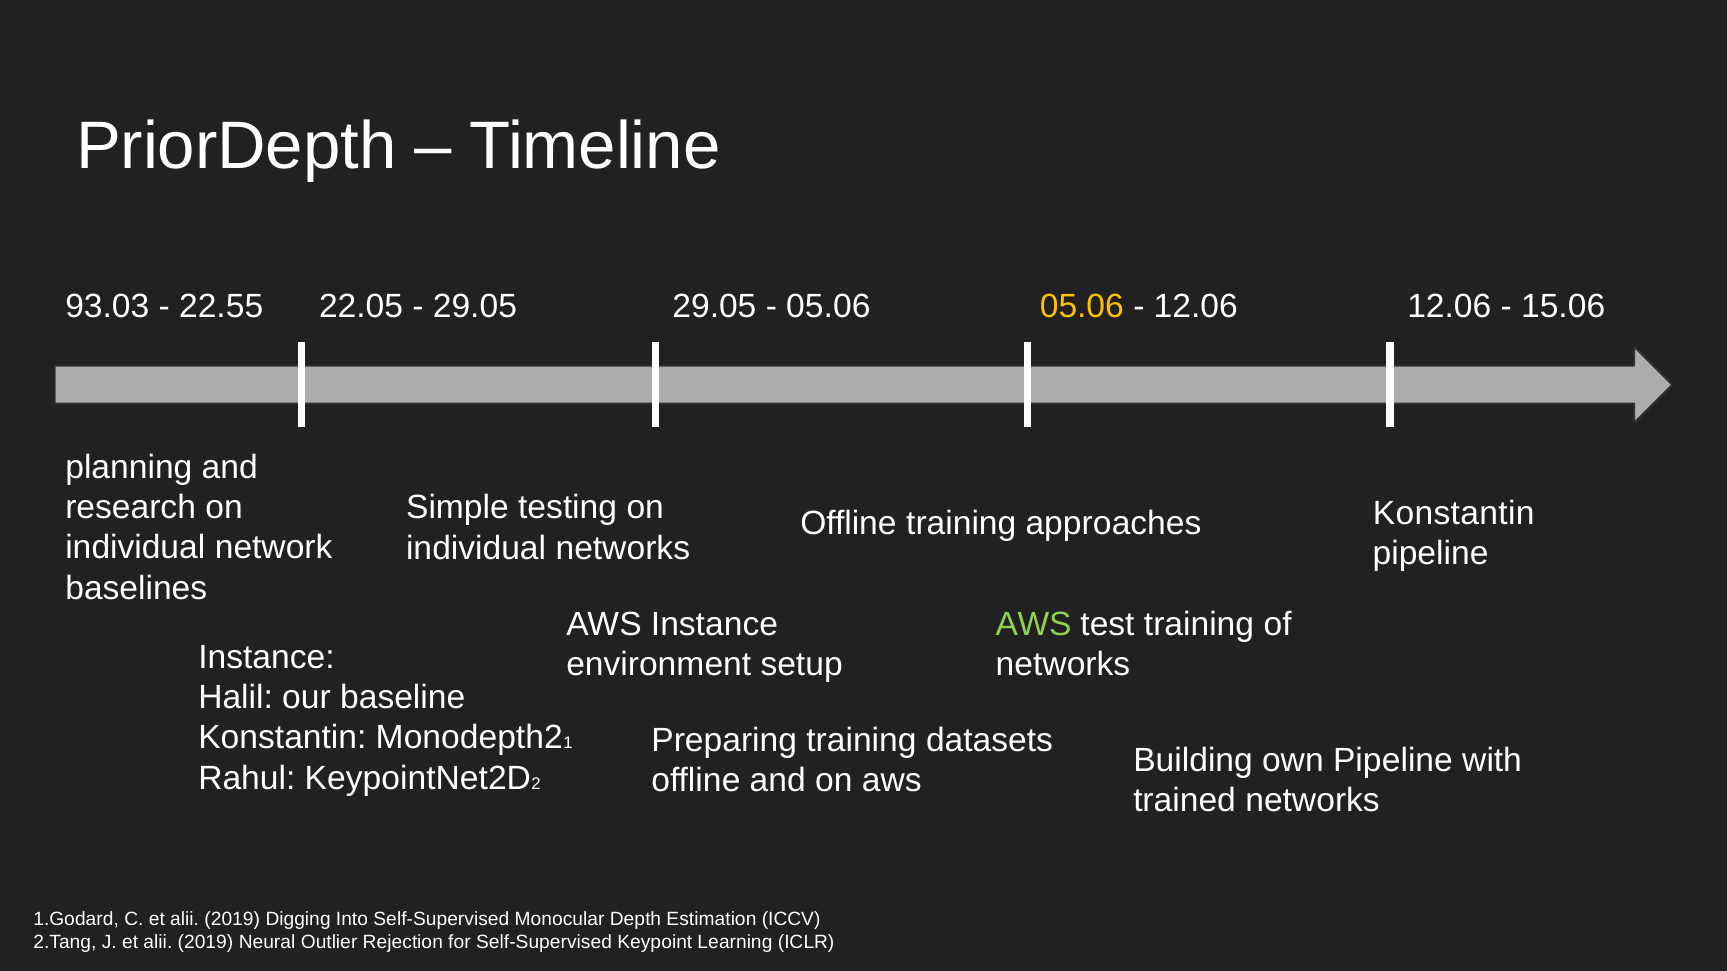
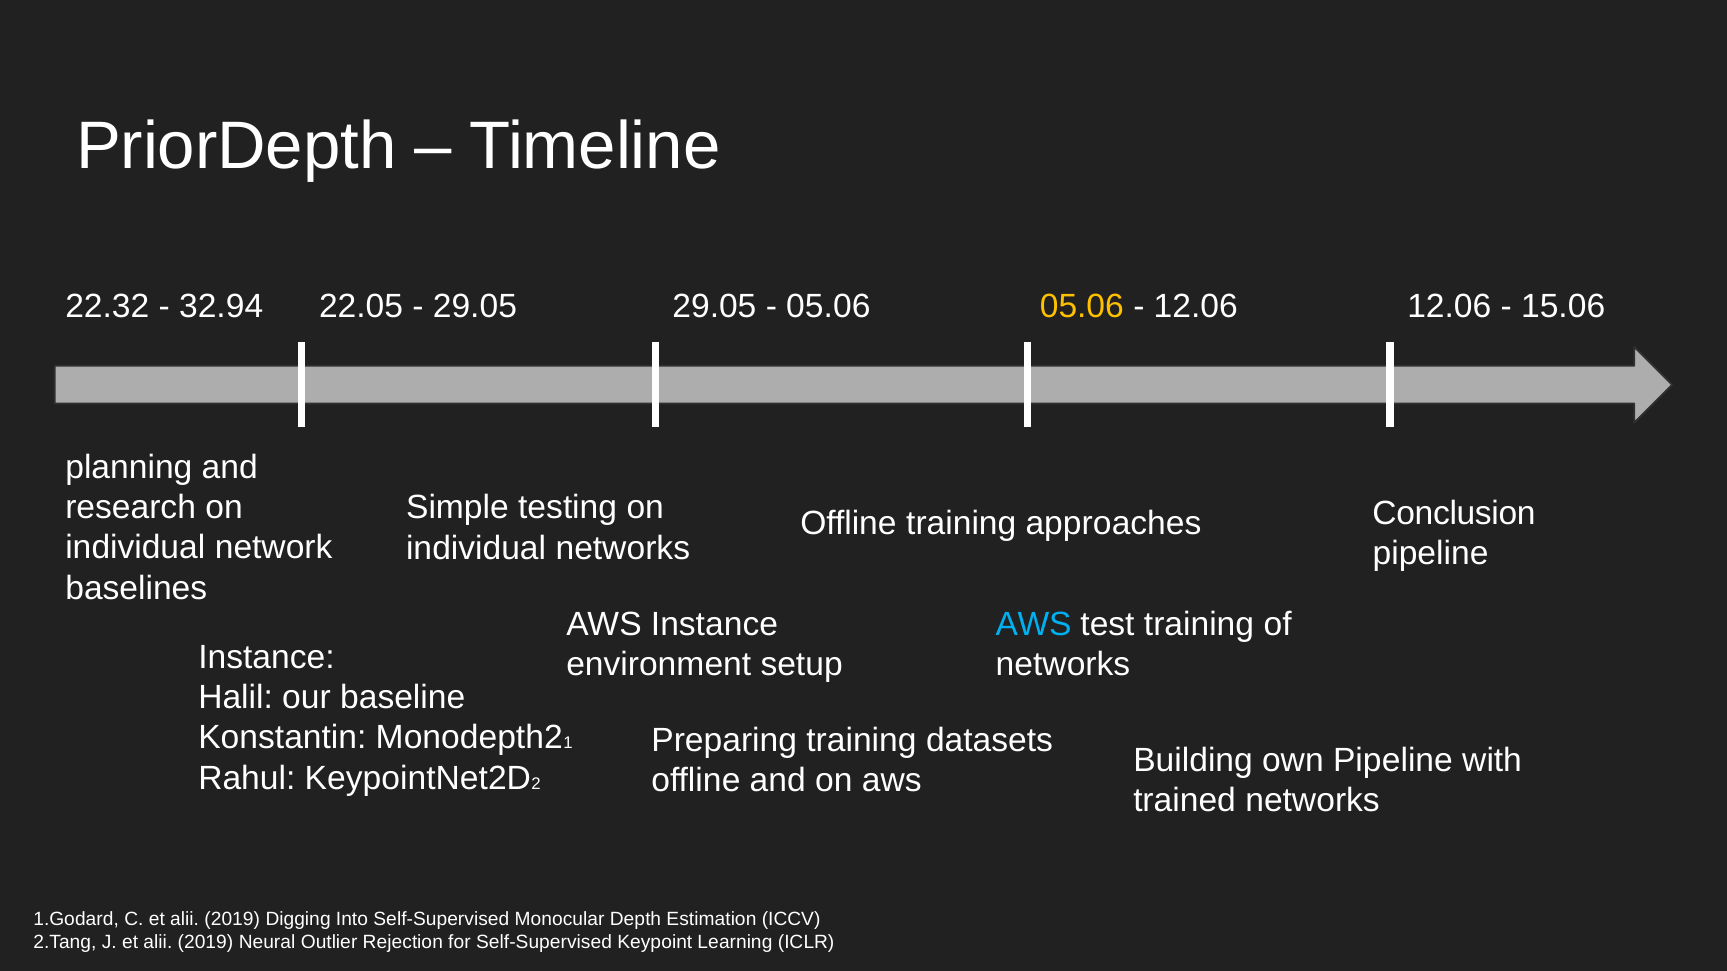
93.03: 93.03 -> 22.32 (107, 307)
22.55: 22.55 -> 32.94 (221, 307)
Konstantin: Konstantin -> Conclusion (1454, 513)
AWS colour: light green -> light blue (1034, 624)
